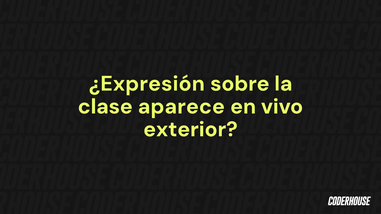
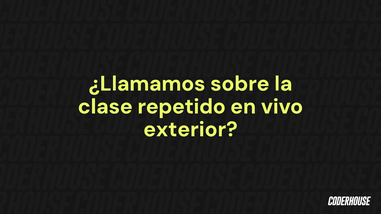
¿Expresión: ¿Expresión -> ¿Llamamos (147, 84)
aparece: aparece -> repetido (182, 107)
